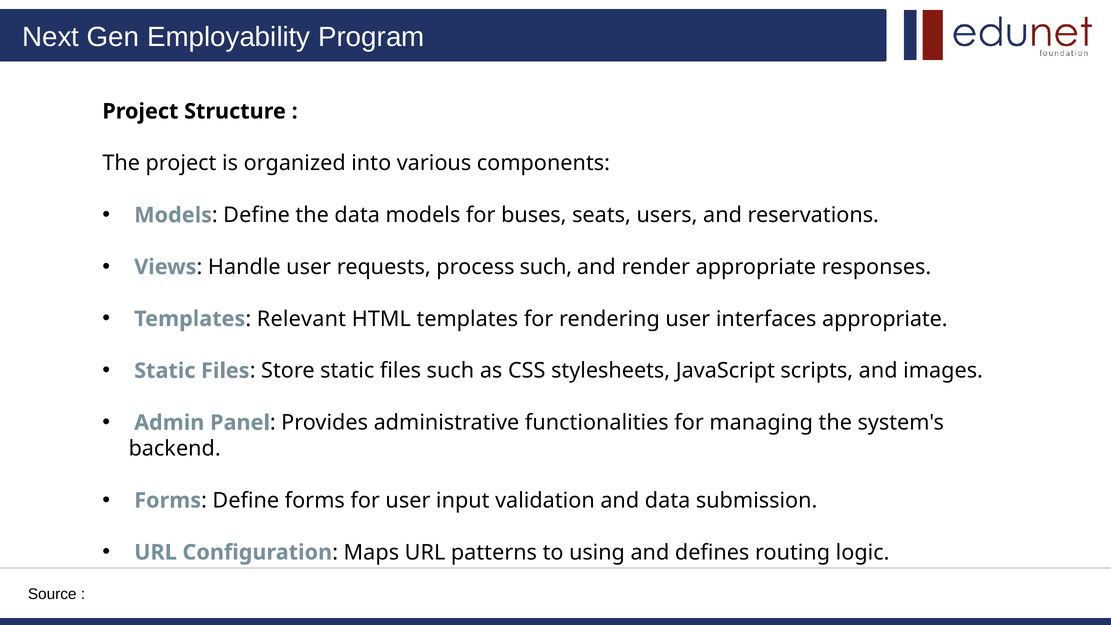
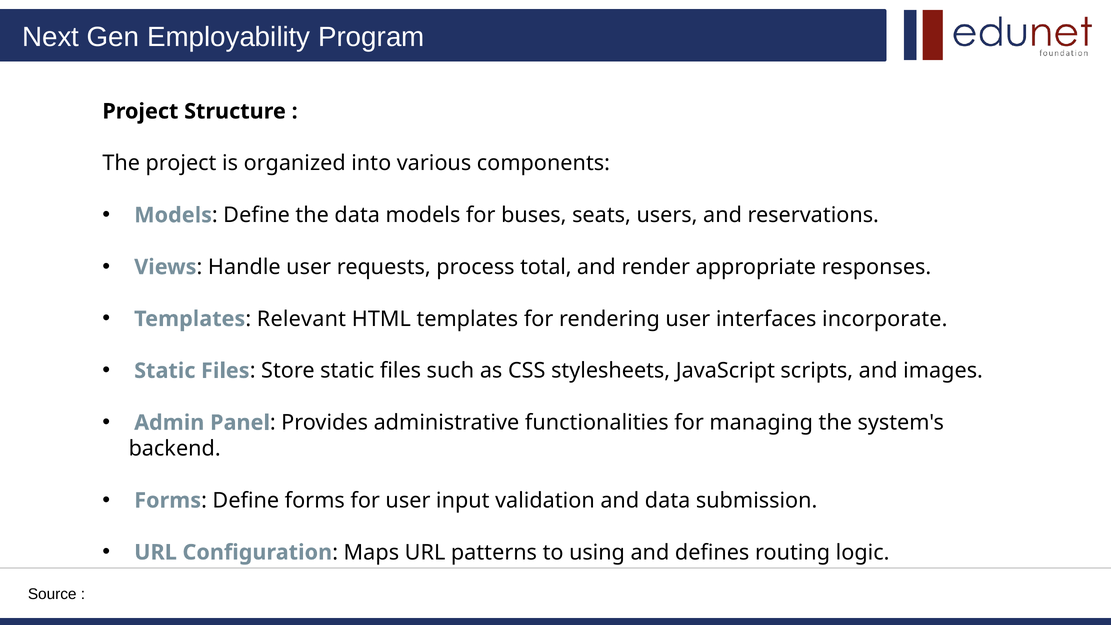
process such: such -> total (546, 267)
interfaces appropriate: appropriate -> incorporate (885, 319)
